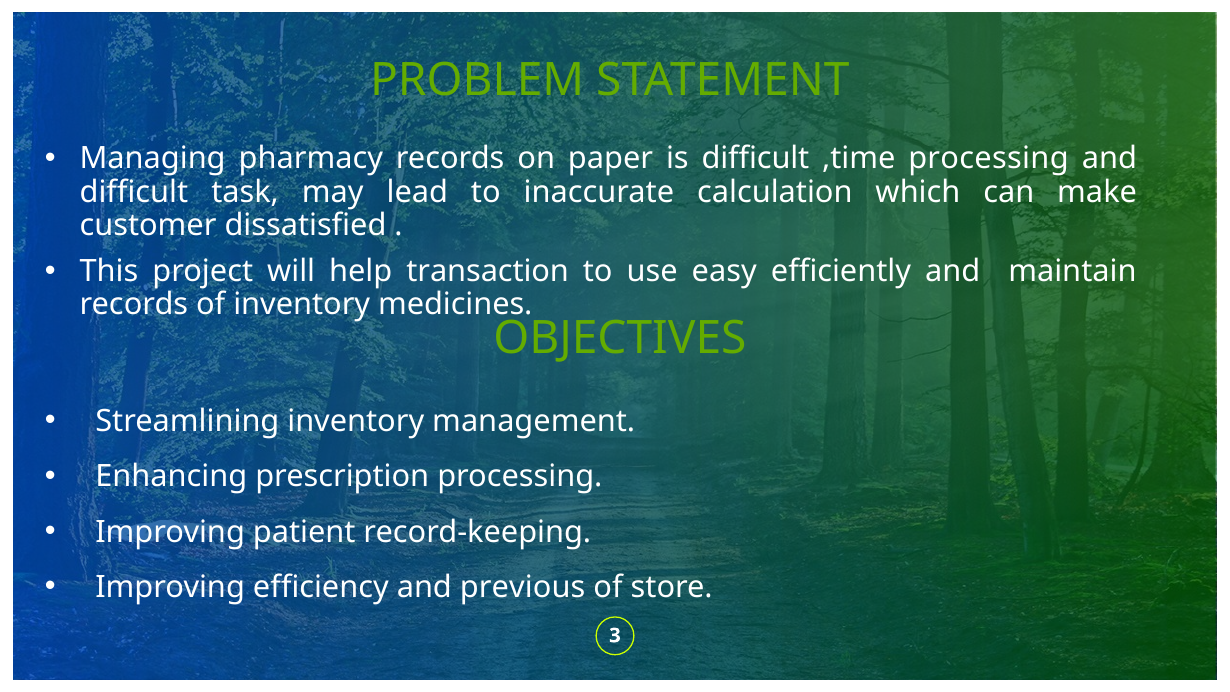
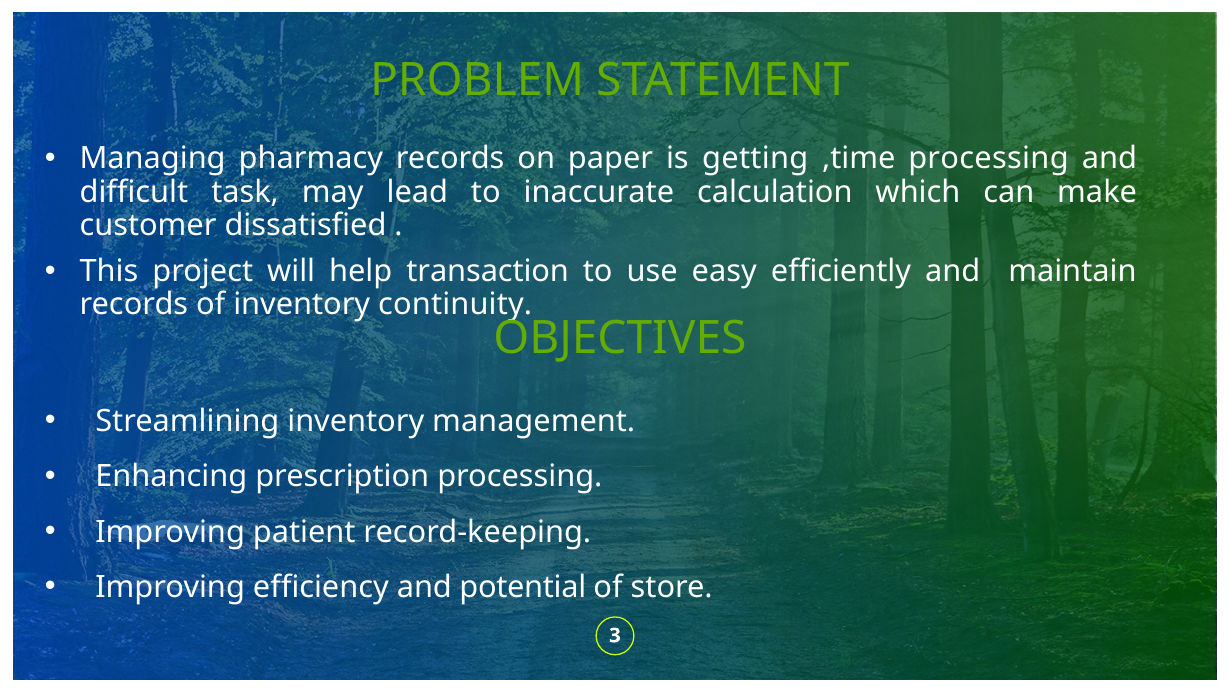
is difficult: difficult -> getting (755, 159)
medicines: medicines -> continuity (455, 304)
previous: previous -> potential (523, 587)
